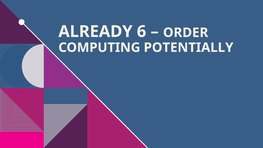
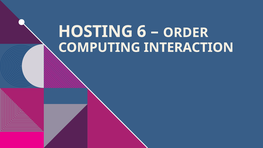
ALREADY: ALREADY -> HOSTING (96, 32)
POTENTIALLY: POTENTIALLY -> INTERACTION (189, 48)
